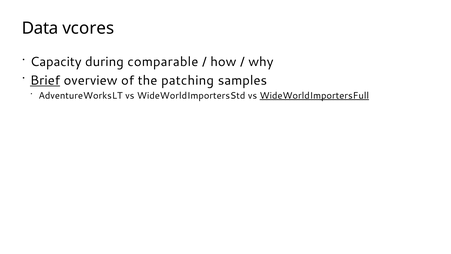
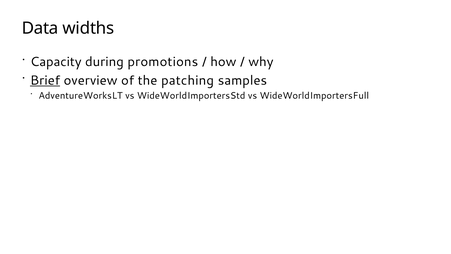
vcores: vcores -> widths (88, 28)
comparable: comparable -> promotions (163, 62)
WideWorldImportersFull underline: present -> none (314, 95)
